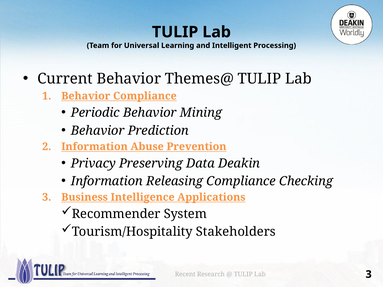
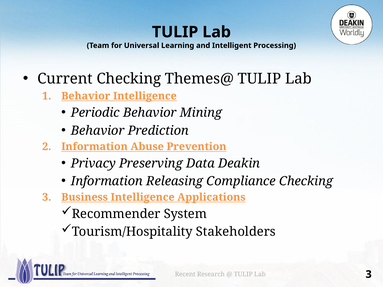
Current Behavior: Behavior -> Checking (129, 79)
Behavior Compliance: Compliance -> Intelligence (145, 96)
